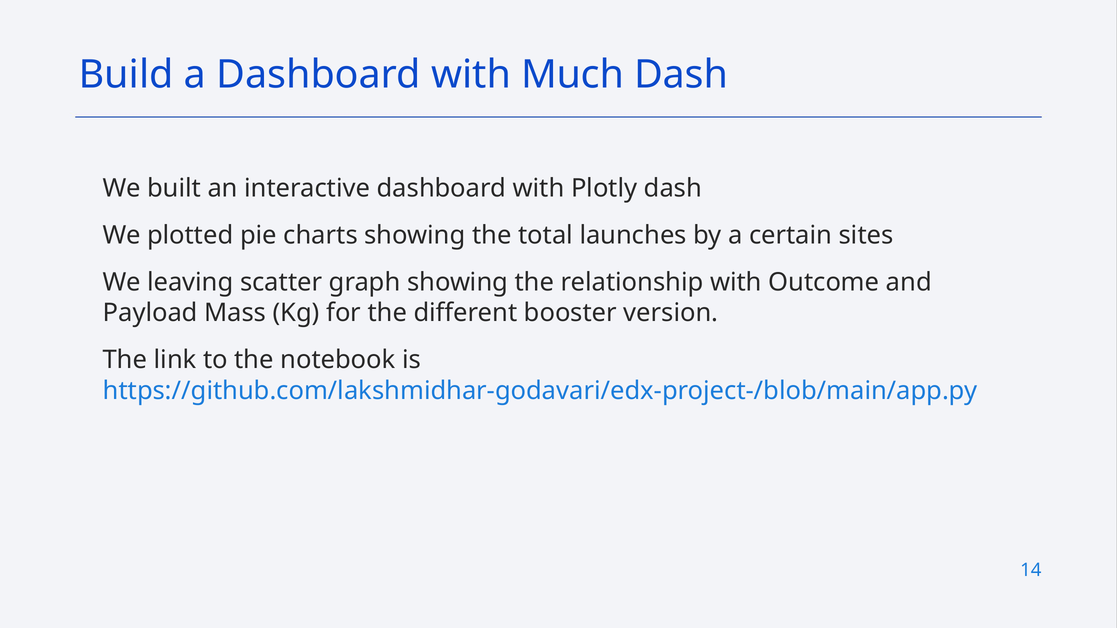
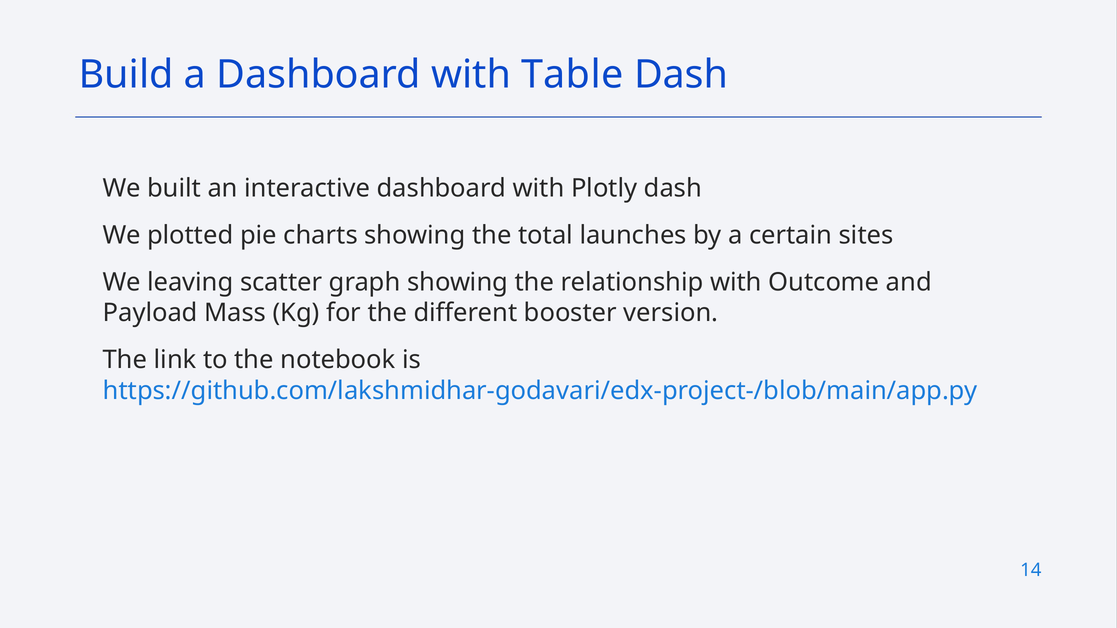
Much: Much -> Table (572, 75)
